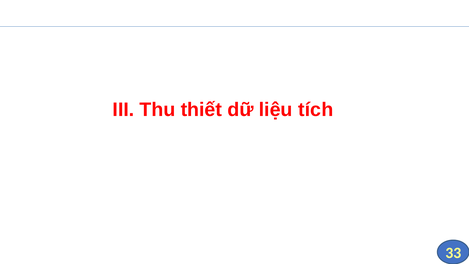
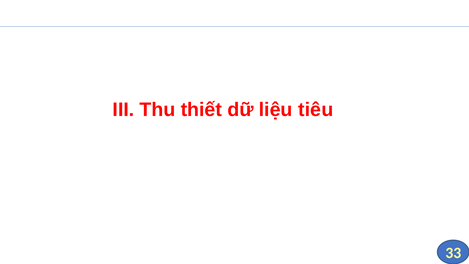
tích: tích -> tiêu (316, 110)
